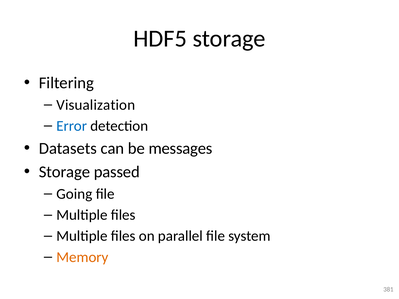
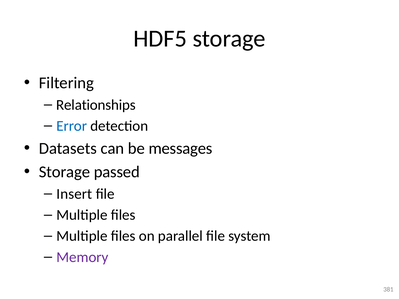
Visualization: Visualization -> Relationships (96, 105)
Going: Going -> Insert (74, 194)
Memory colour: orange -> purple (82, 257)
